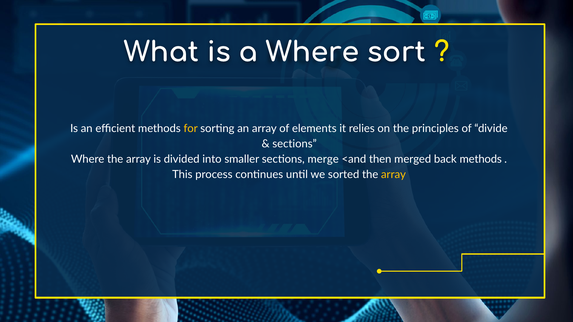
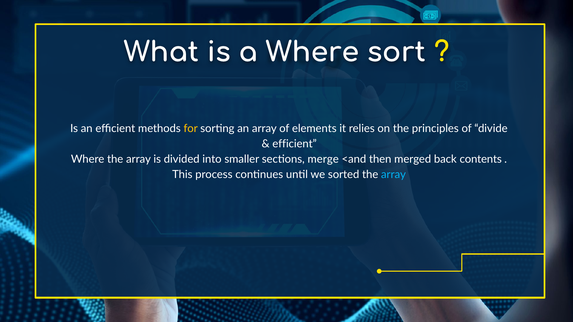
sections: sections -> efficient (295, 144)
back methods: methods -> contents (481, 159)
array colour: yellow -> light blue (393, 175)
